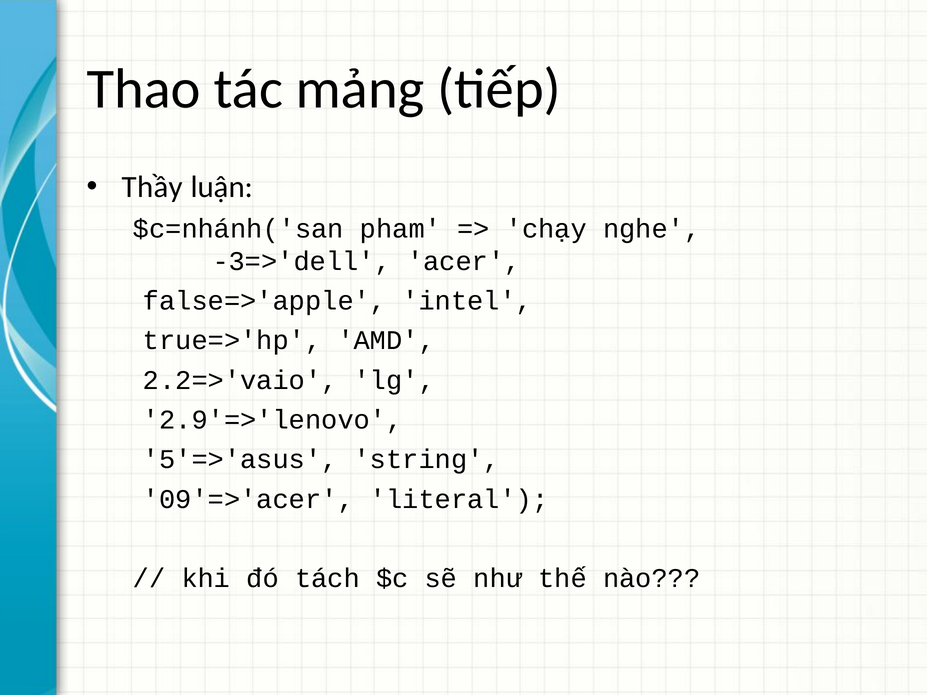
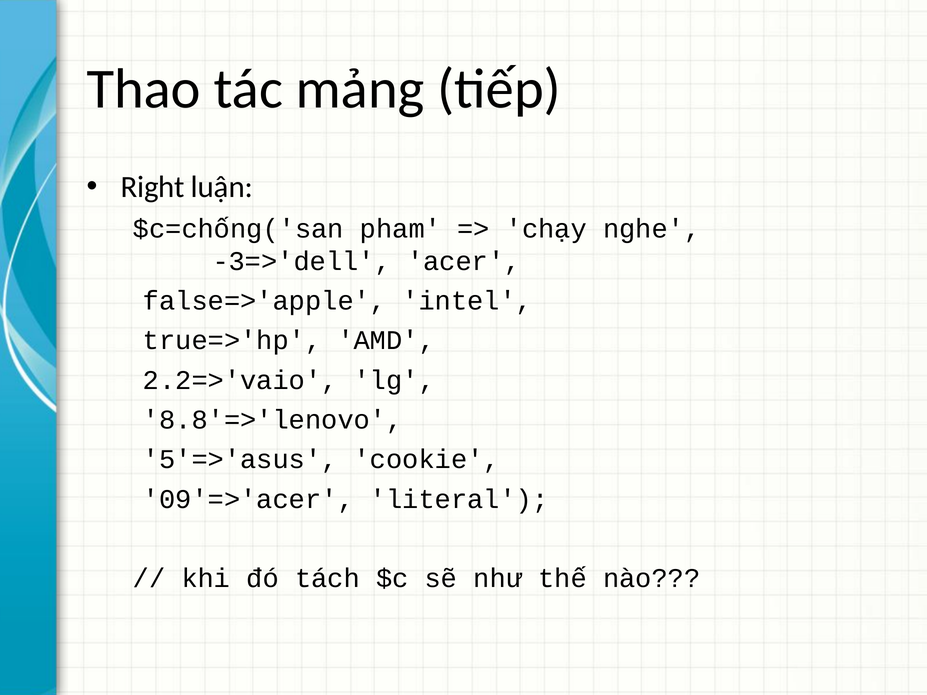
Thầy: Thầy -> Right (153, 187)
$c=nhánh('san: $c=nhánh('san -> $c=chống('san (238, 229)
2.9'=>'lenovo: 2.9'=>'lenovo -> 8.8'=>'lenovo (273, 420)
string: string -> cookie (427, 460)
